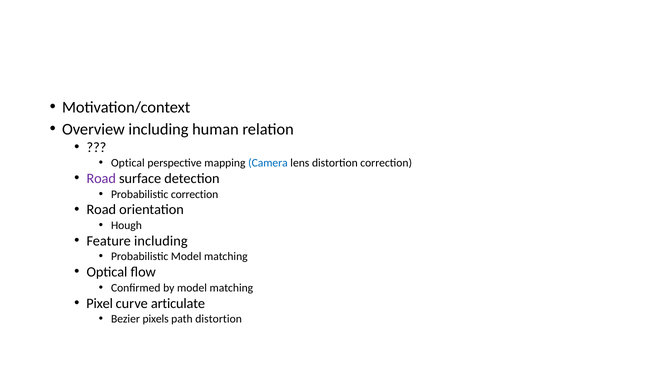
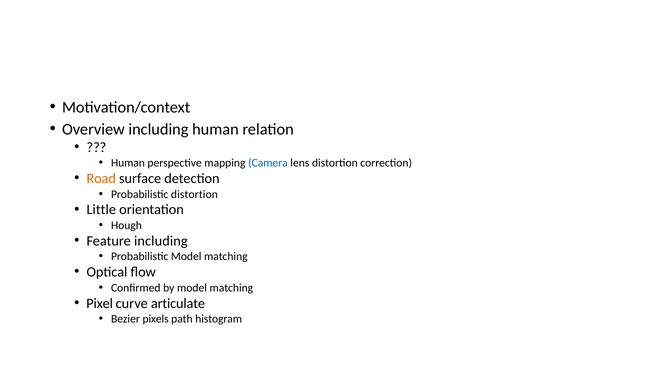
Optical: Optical -> Human (128, 163)
Road colour: purple -> orange (101, 179)
Probabilistic correction: correction -> distortion (194, 194)
Road: Road -> Little (101, 210)
path distortion: distortion -> histogram (219, 319)
